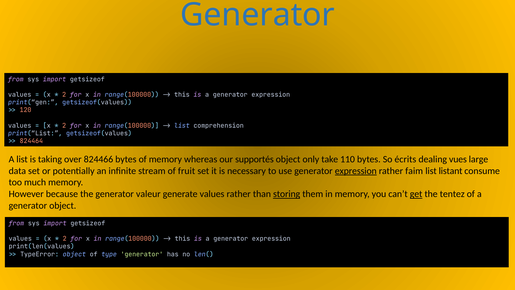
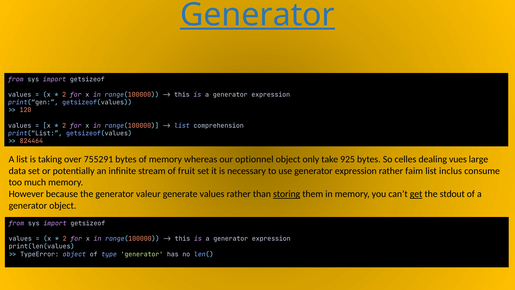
Generator underline: none -> present (258, 15)
824466: 824466 -> 755291 (98, 159)
supportés: supportés -> optionnel (254, 159)
110: 110 -> 925 (348, 159)
écrits: écrits -> celles (405, 159)
expression underline: present -> none (356, 171)
listant: listant -> inclus (450, 171)
tentez: tentez -> stdout (452, 194)
